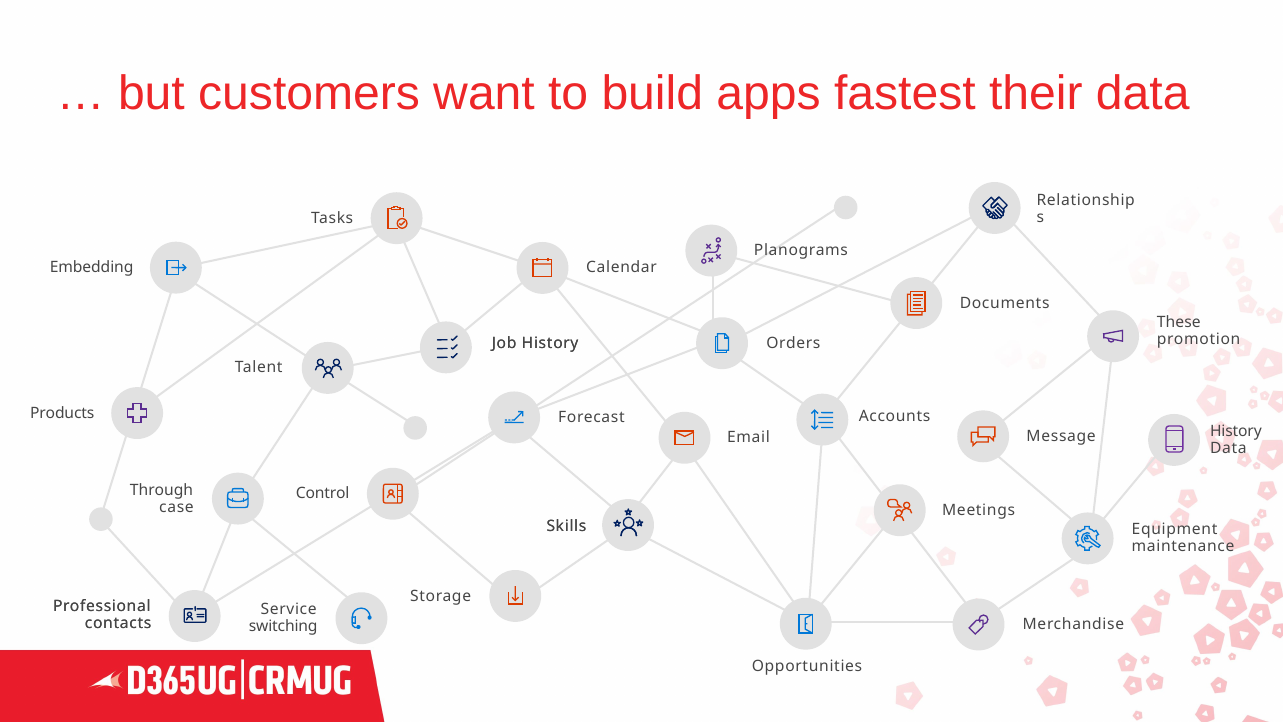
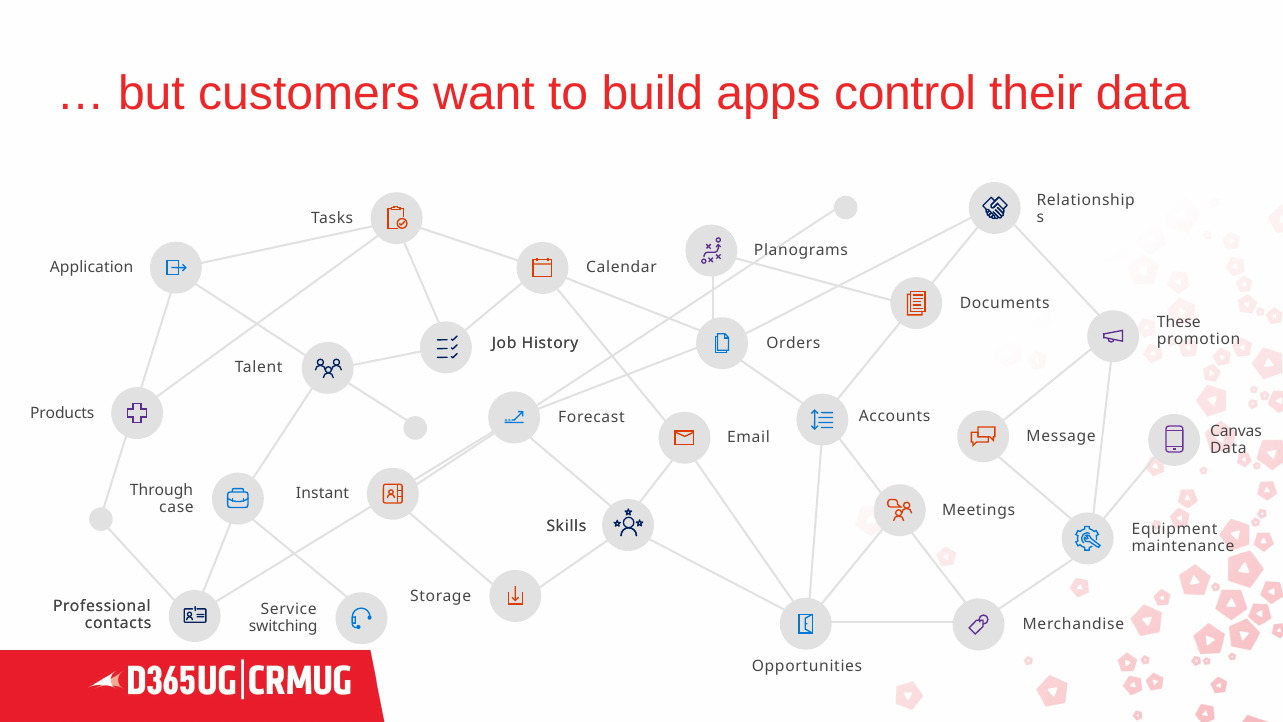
fastest: fastest -> control (905, 94)
Embedding: Embedding -> Application (92, 267)
History: History -> Canvas (1236, 431)
Control: Control -> Instant (322, 493)
